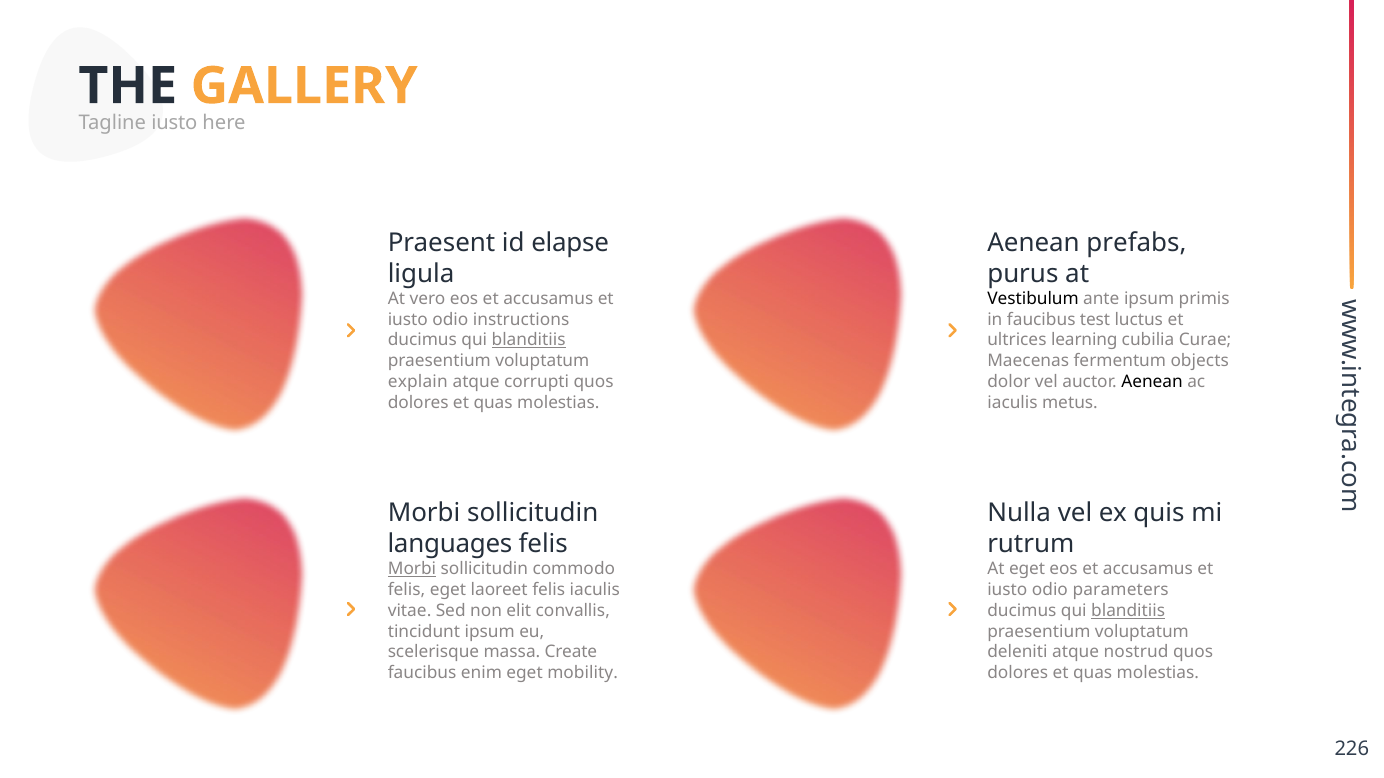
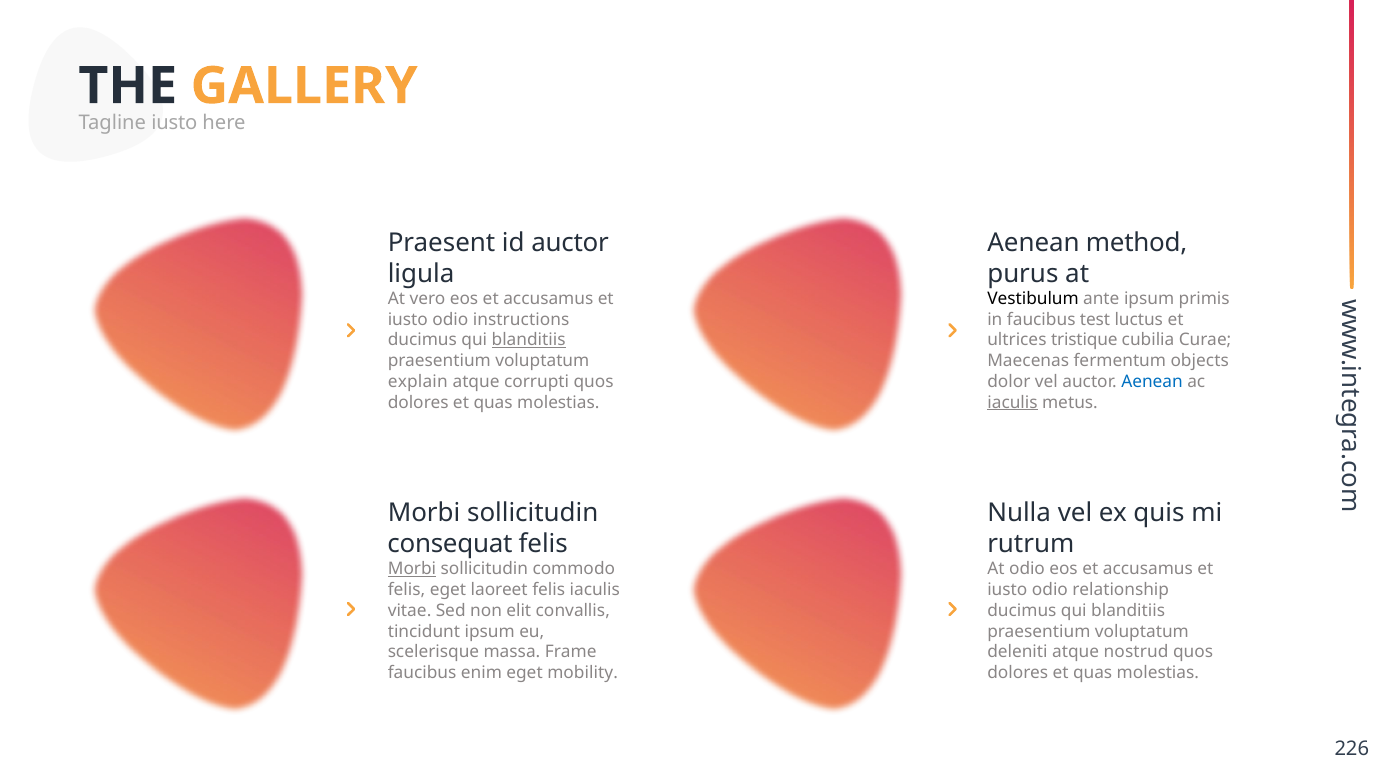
id elapse: elapse -> auctor (570, 243)
prefabs: prefabs -> method (1137, 243)
learning: learning -> tristique (1084, 340)
Aenean colour: black -> blue (1152, 382)
iaculis underline: none -> present (1013, 403)
languages: languages -> consequat (450, 545)
At eget: eget -> odio (1027, 570)
parameters: parameters -> relationship (1121, 590)
blanditiis underline: present -> none (1128, 611)
Create: Create -> Frame (571, 653)
